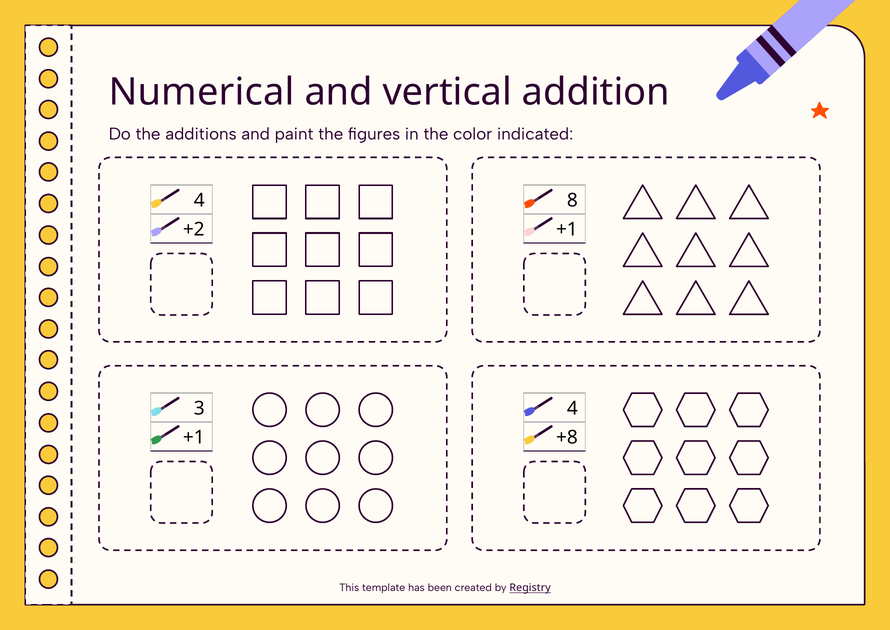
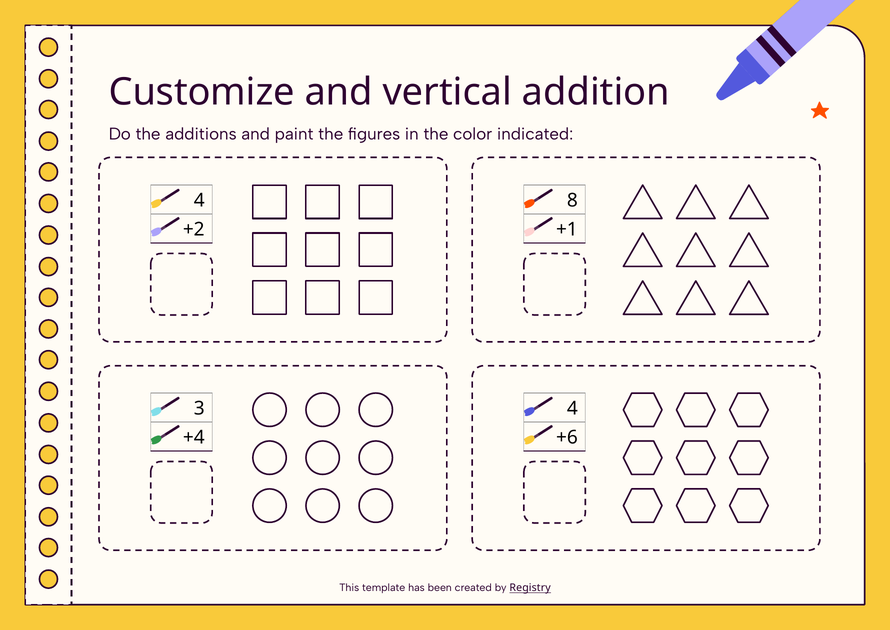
Numerical: Numerical -> Customize (202, 92)
+1: +1 -> +4 (194, 437)
+8: +8 -> +6 (567, 437)
